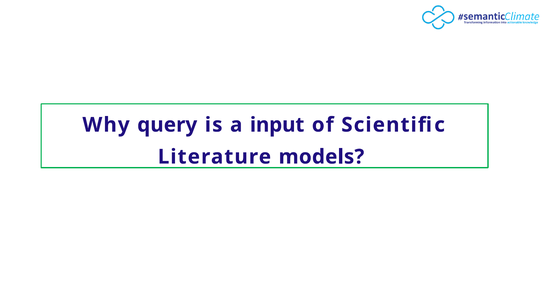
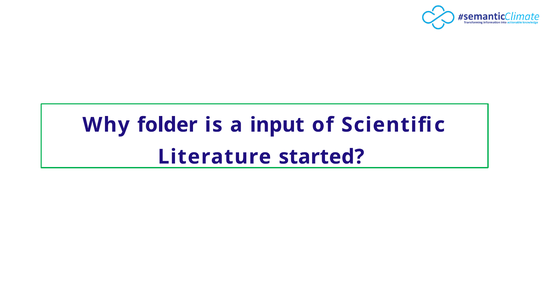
query: query -> folder (167, 125)
models: models -> started (321, 157)
